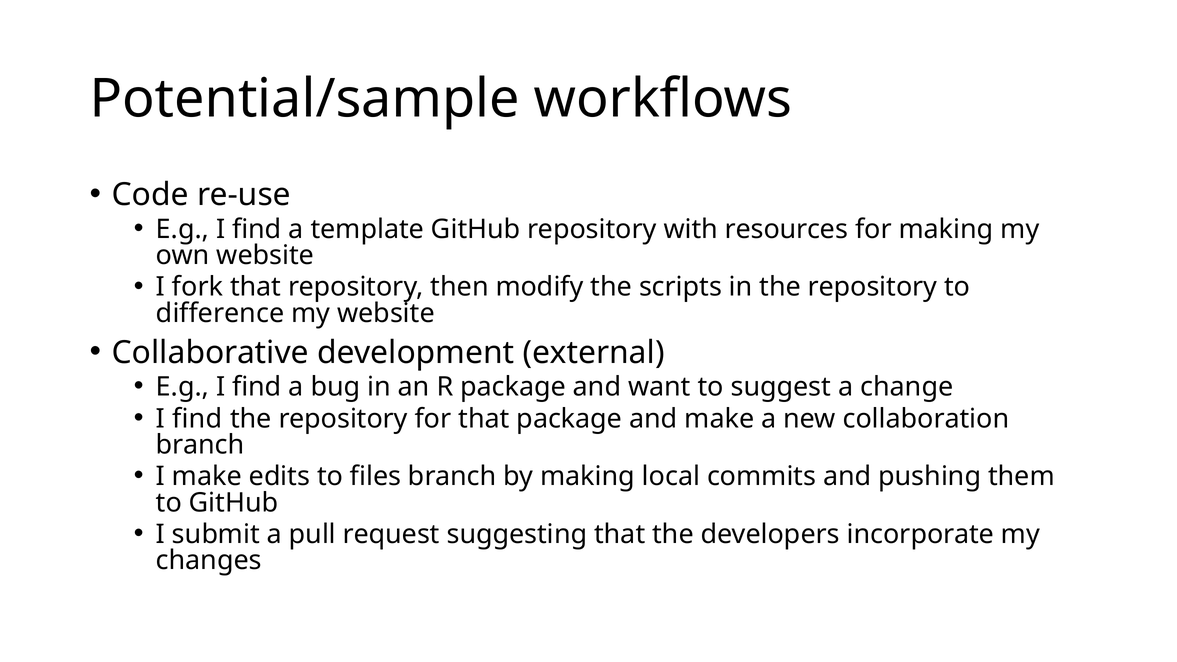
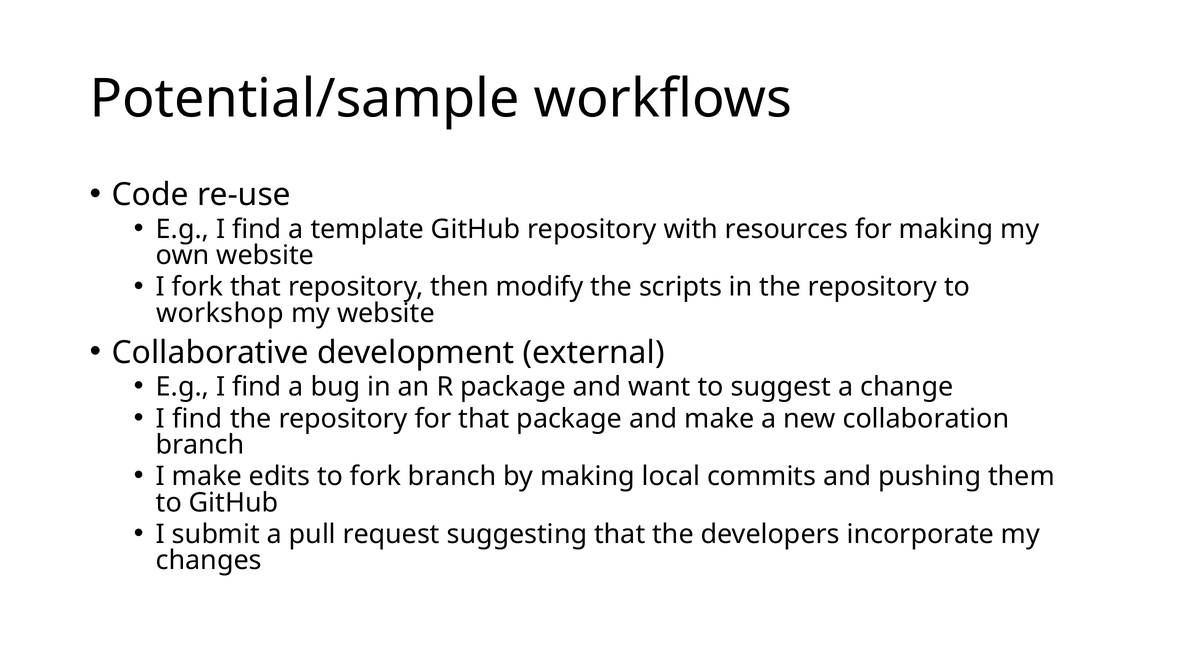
difference: difference -> workshop (220, 313)
to files: files -> fork (376, 477)
